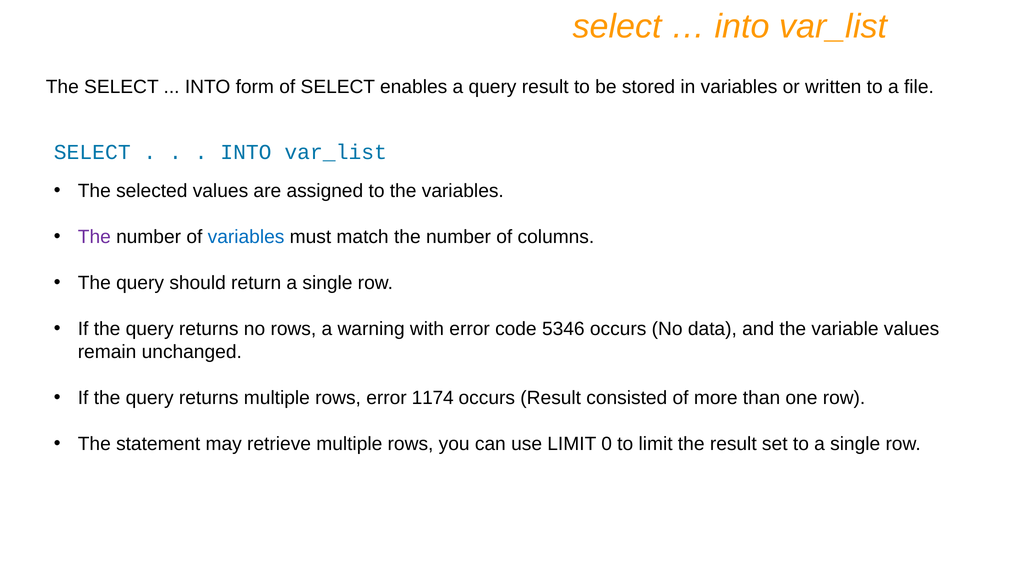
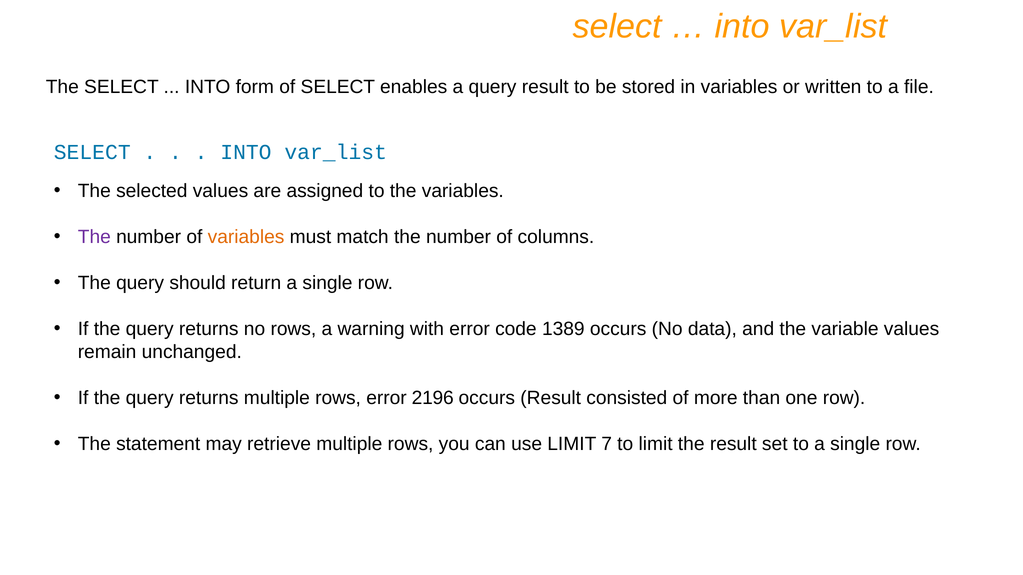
variables colour: blue -> orange (246, 237)
5346: 5346 -> 1389 (563, 329)
1174: 1174 -> 2196 (433, 398)
0: 0 -> 7 (607, 444)
